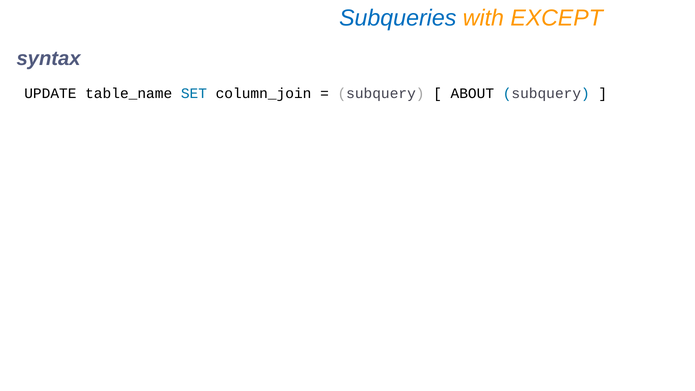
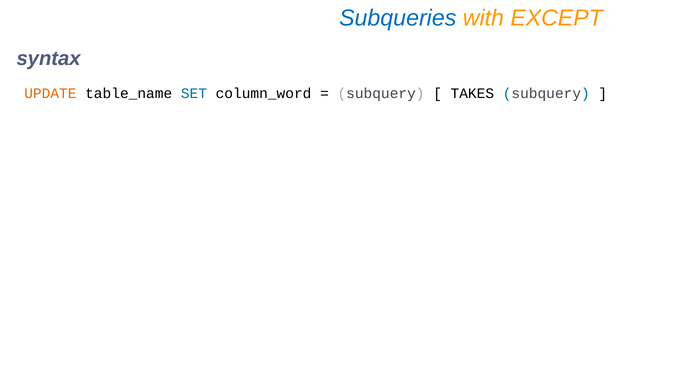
UPDATE colour: black -> orange (50, 93)
column_join: column_join -> column_word (264, 93)
ABOUT: ABOUT -> TAKES (472, 93)
